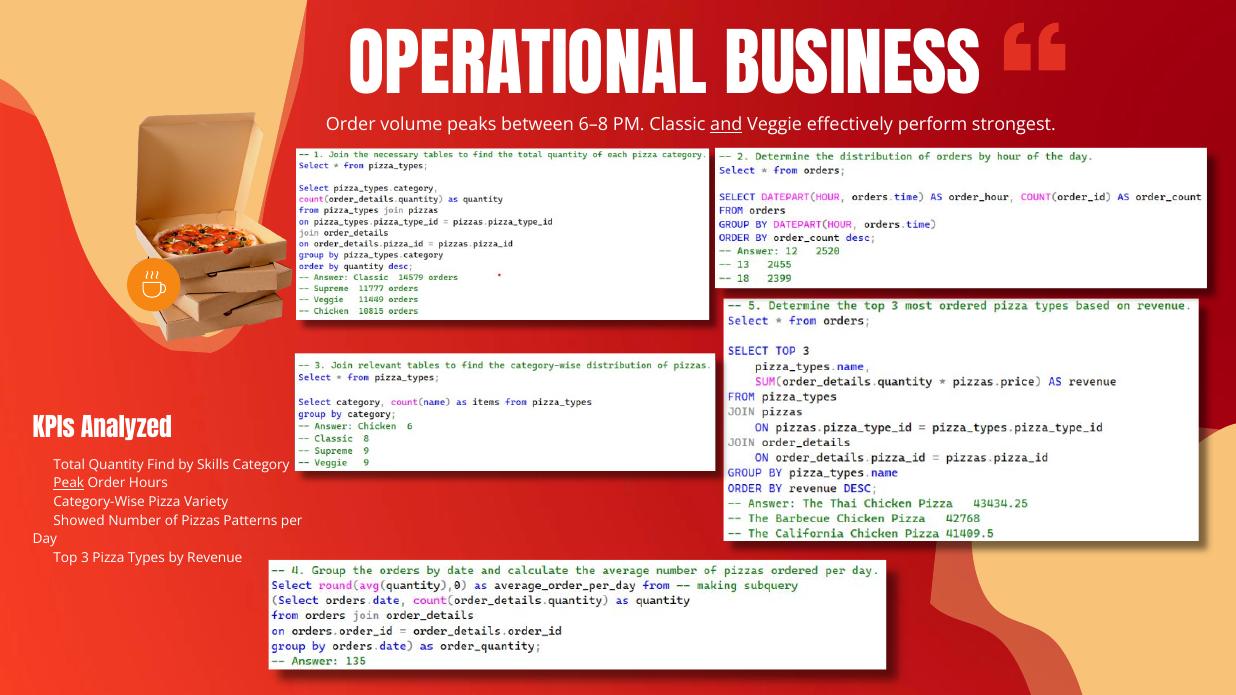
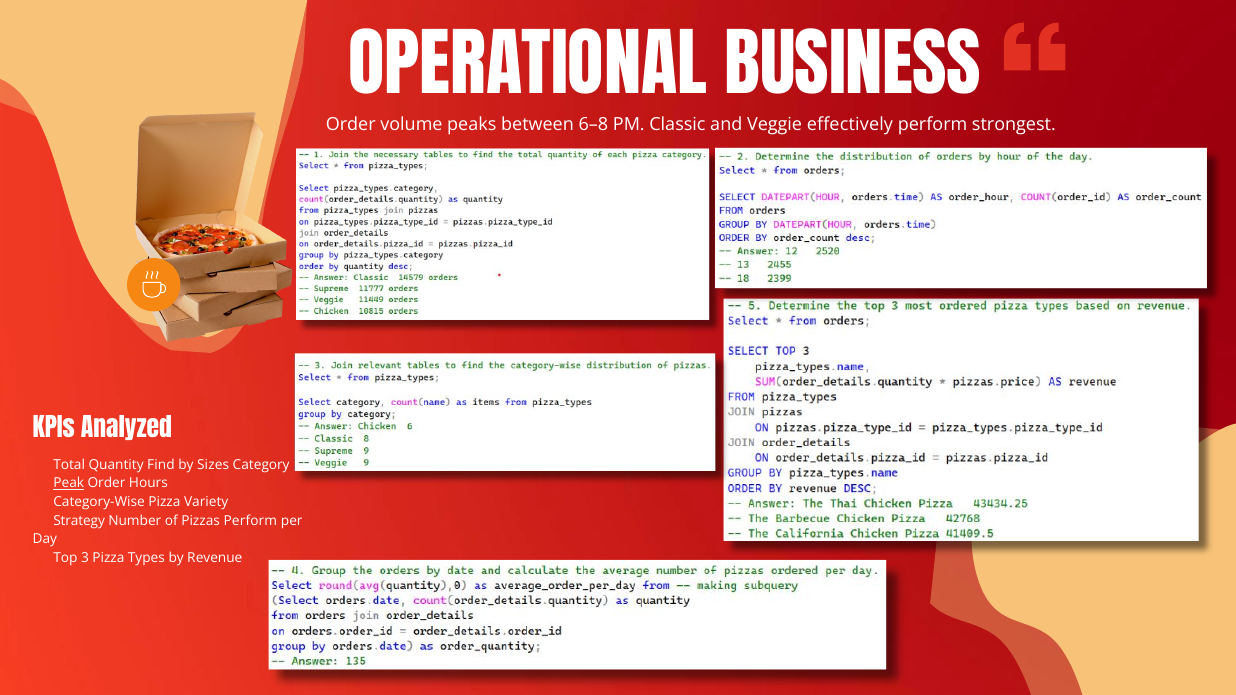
and underline: present -> none (726, 125)
Skills: Skills -> Sizes (213, 465)
Showed: Showed -> Strategy (79, 521)
Pizzas Patterns: Patterns -> Perform (250, 521)
